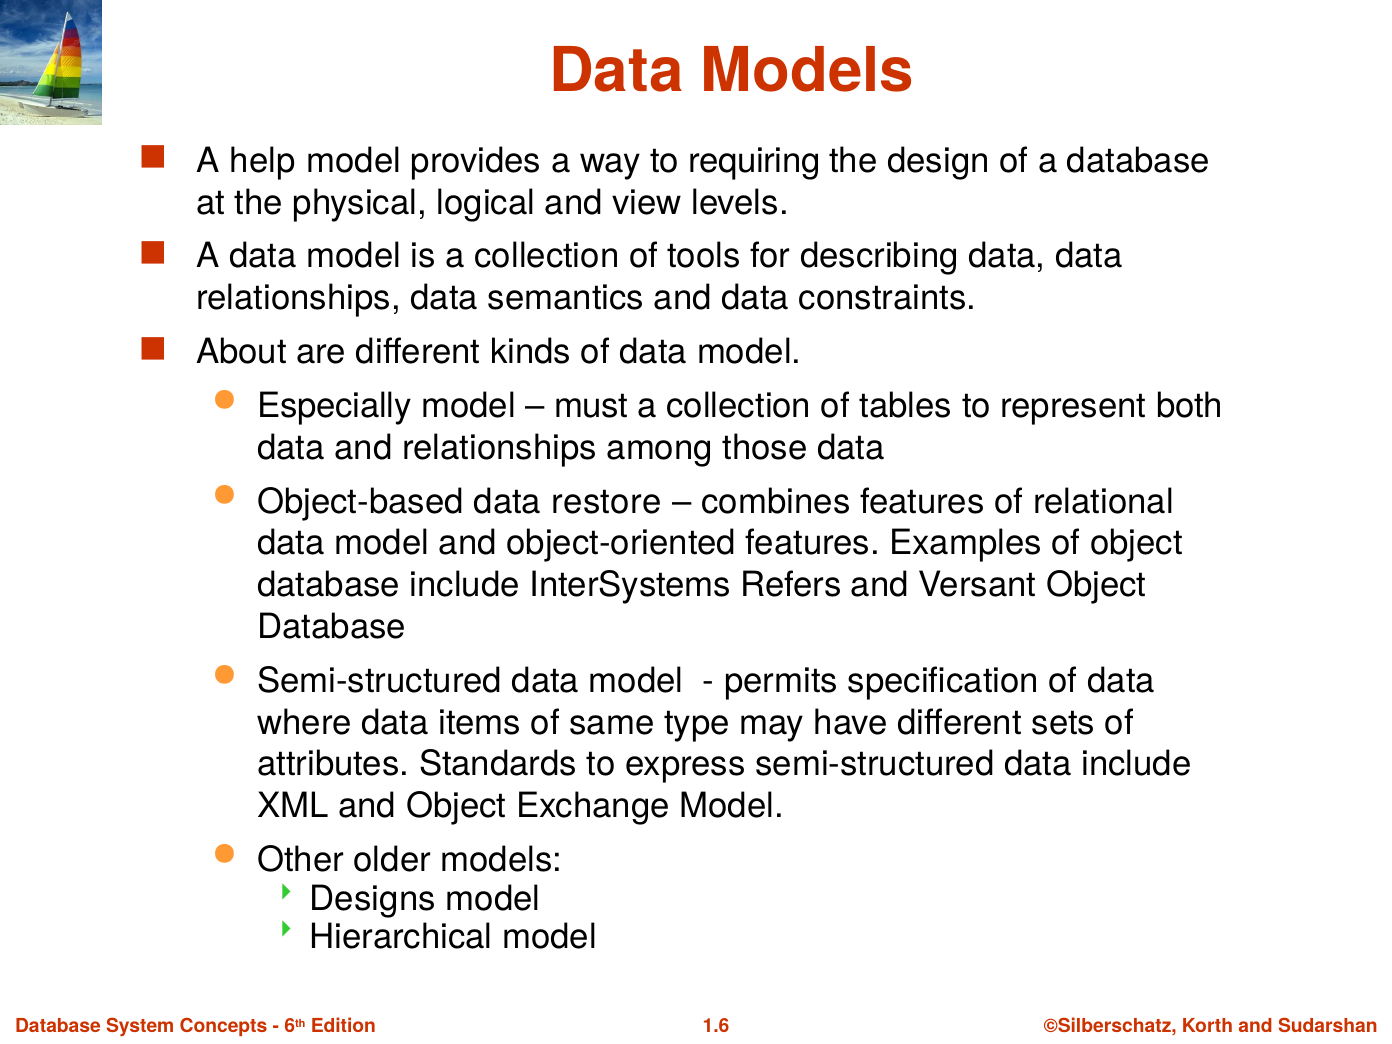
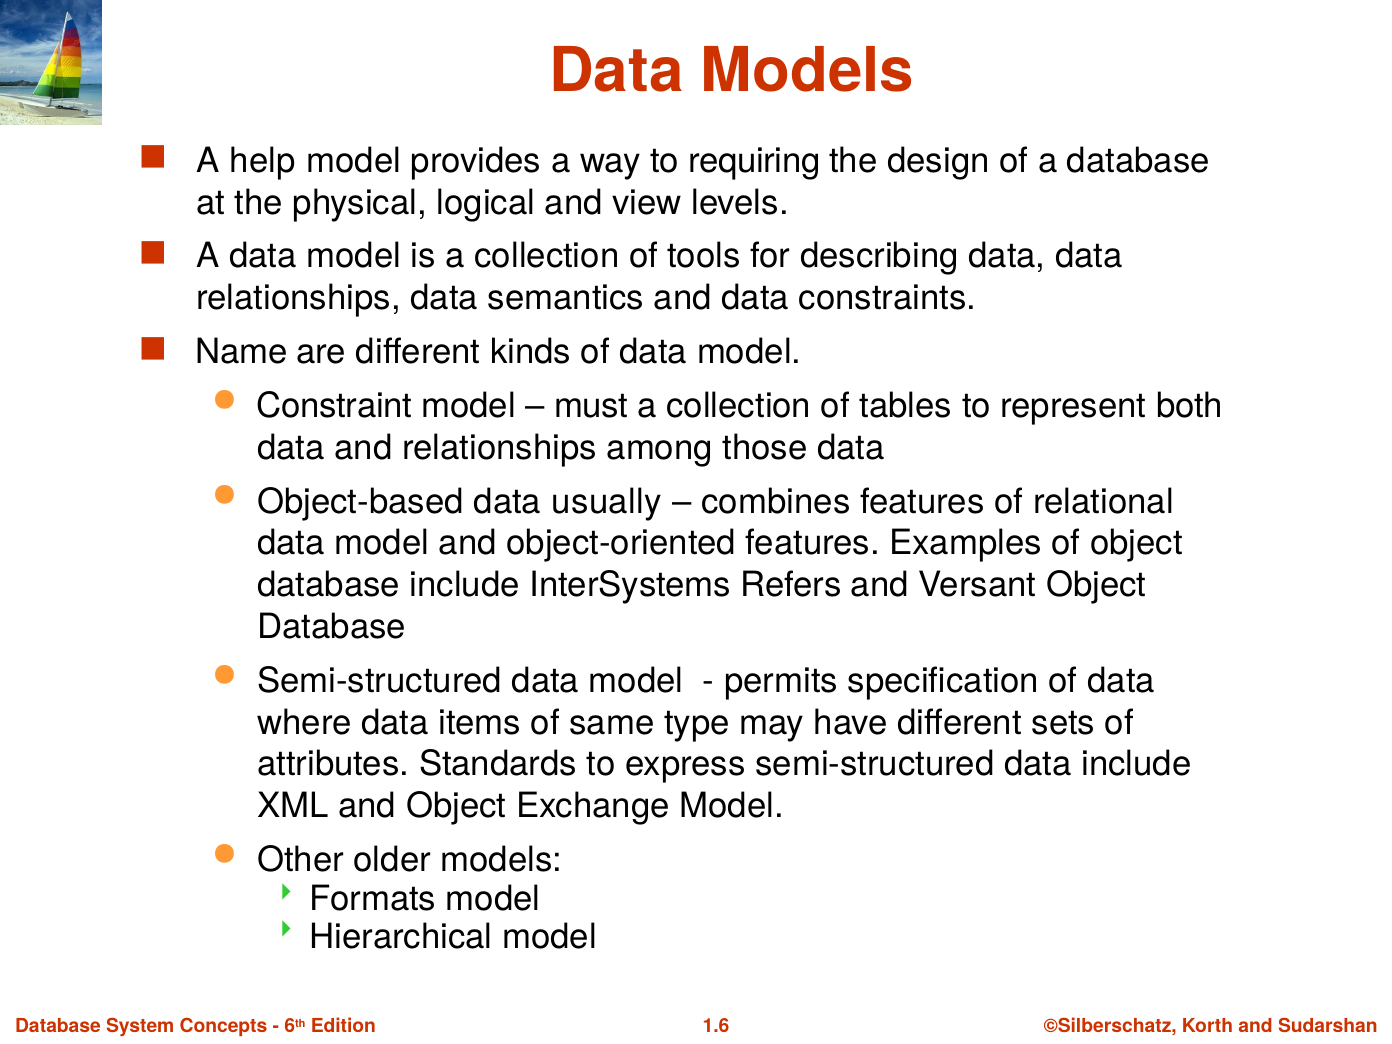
About: About -> Name (242, 352)
Especially: Especially -> Constraint (335, 406)
restore: restore -> usually (607, 502)
Designs: Designs -> Formats (373, 899)
